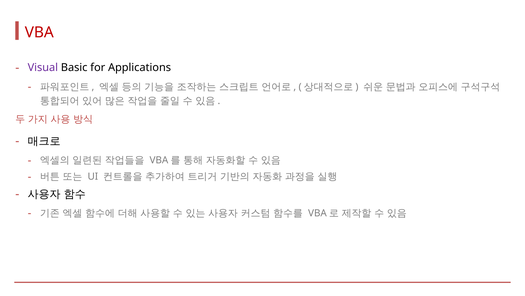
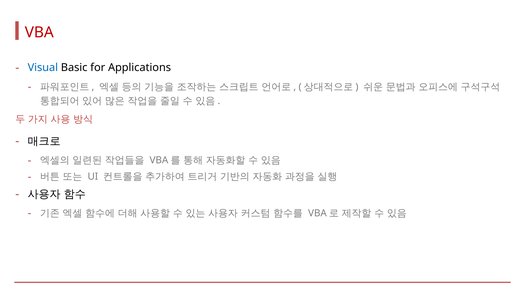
Visual colour: purple -> blue (43, 68)
